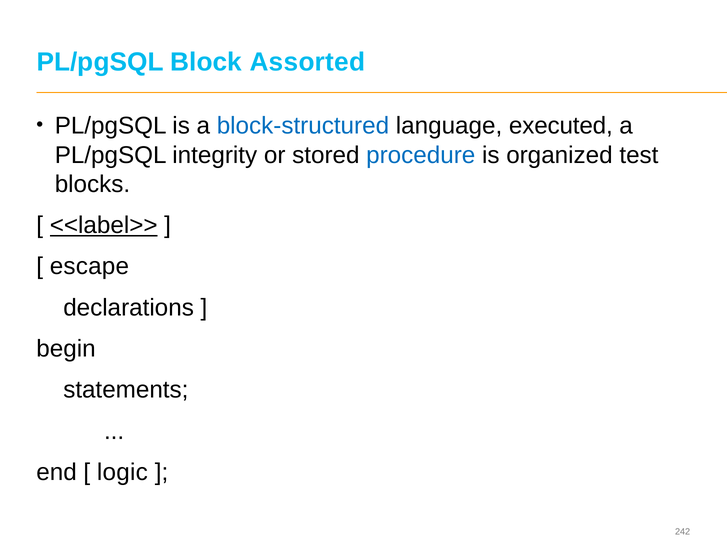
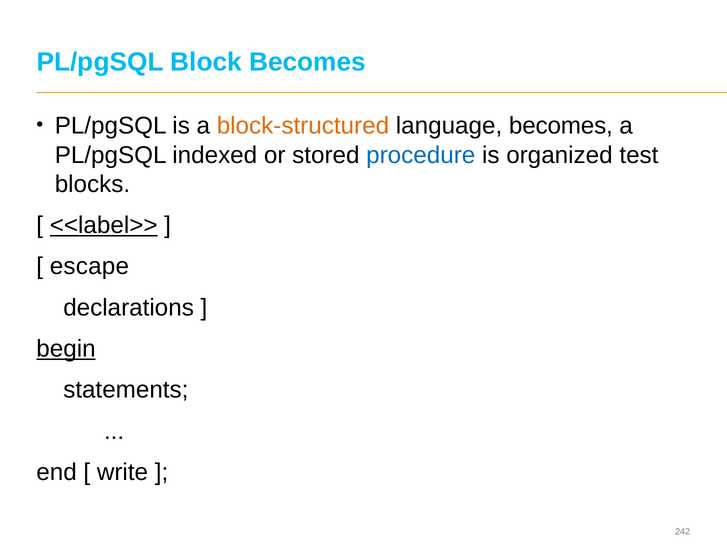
Block Assorted: Assorted -> Becomes (308, 62)
block-structured colour: blue -> orange (303, 126)
language executed: executed -> becomes (561, 126)
integrity: integrity -> indexed (215, 155)
begin underline: none -> present (66, 349)
logic: logic -> write (122, 473)
